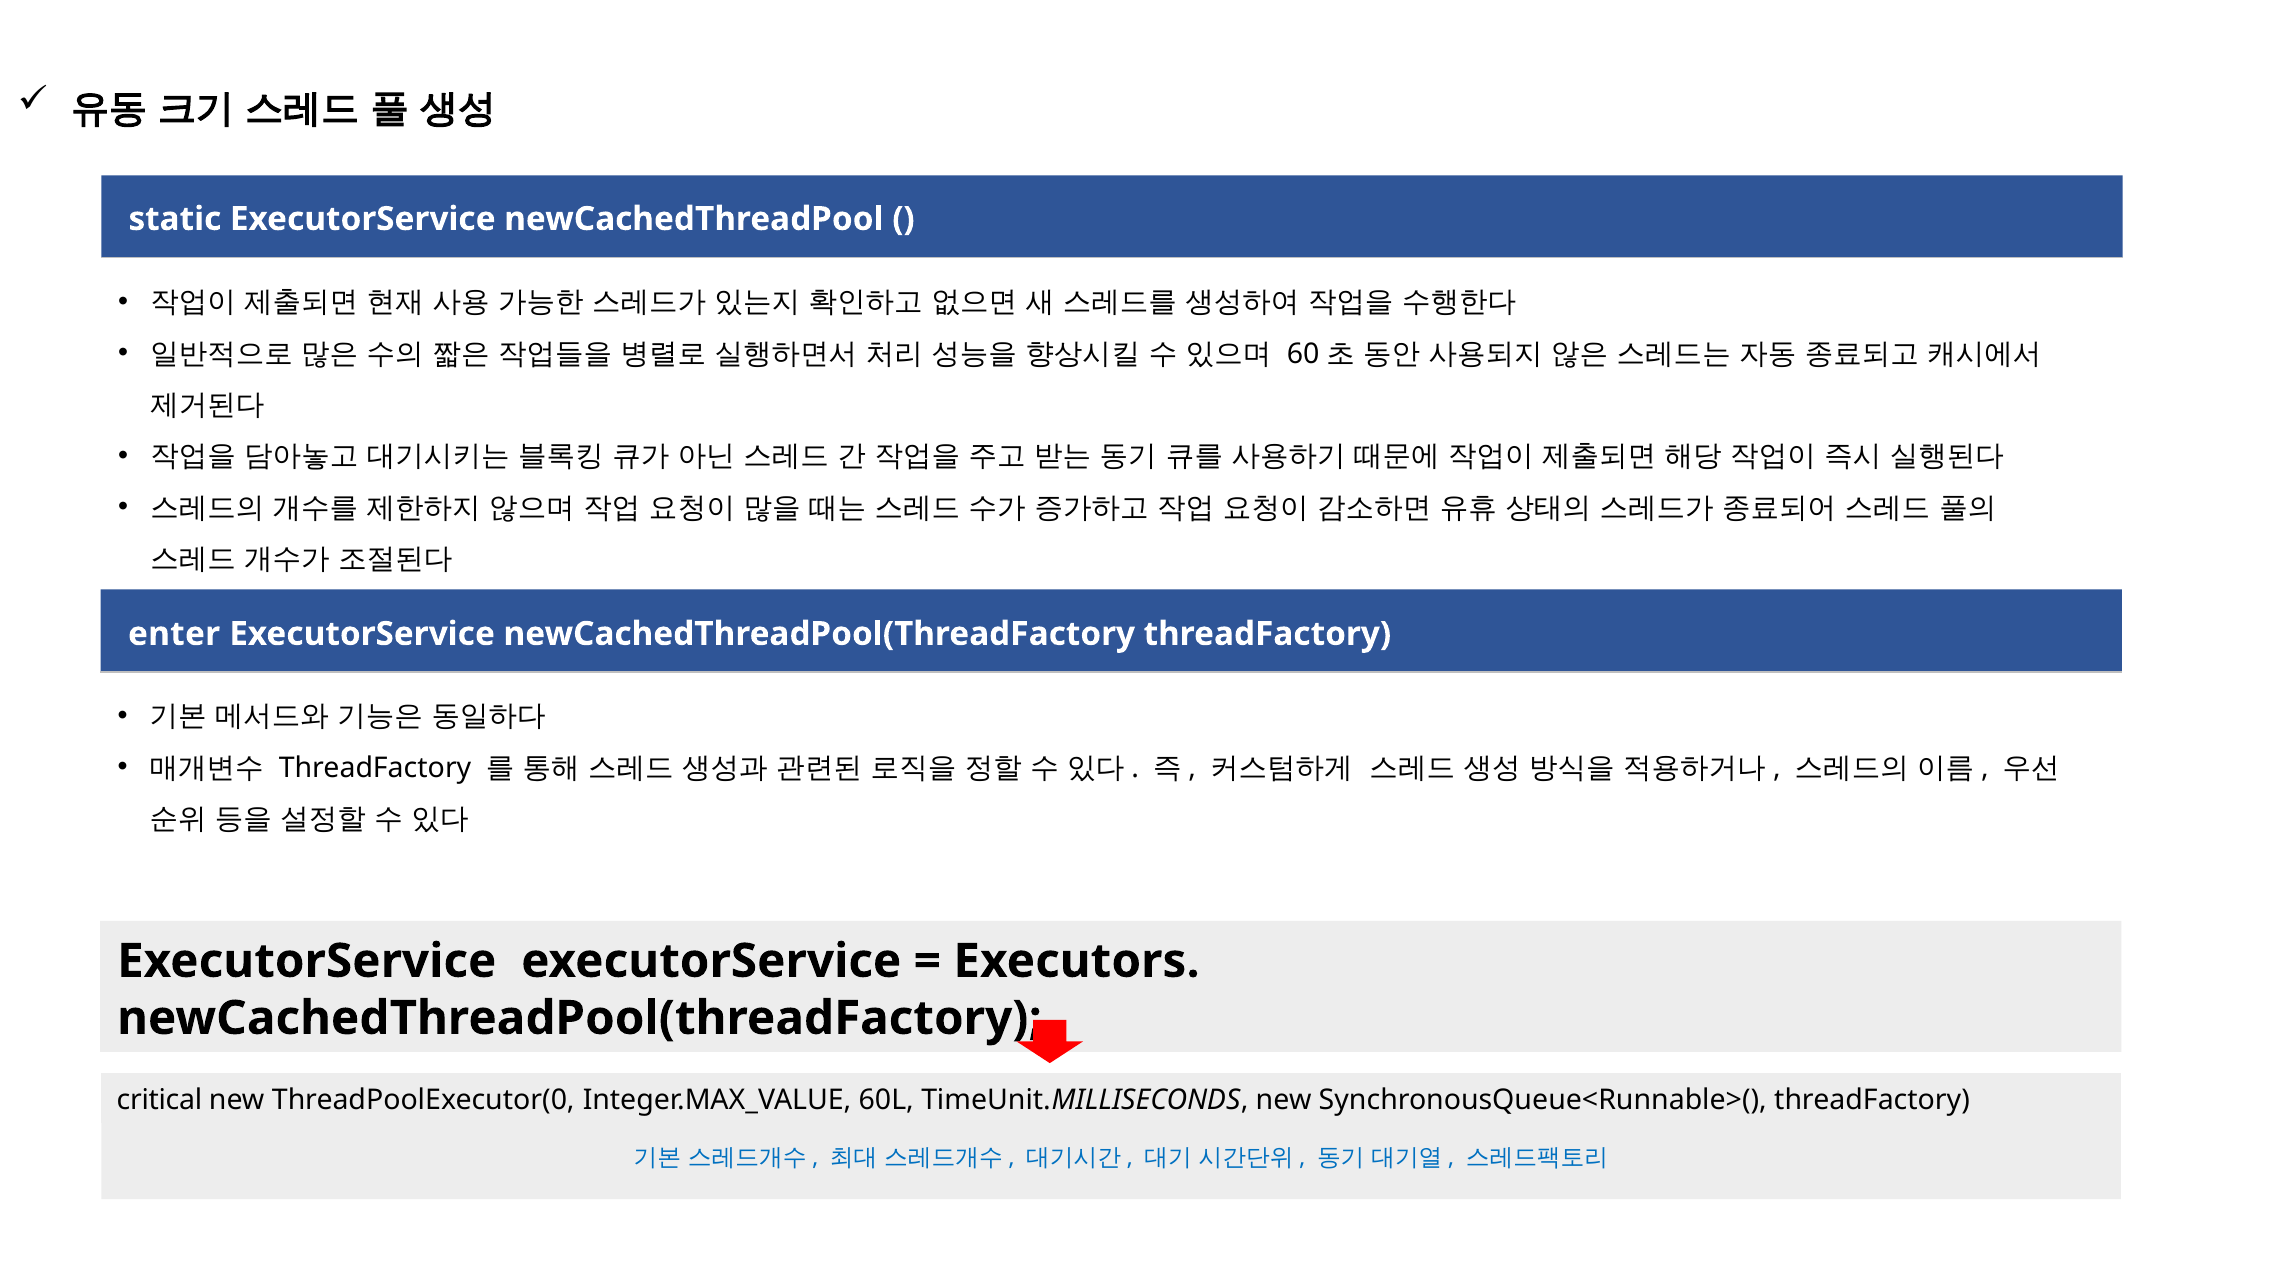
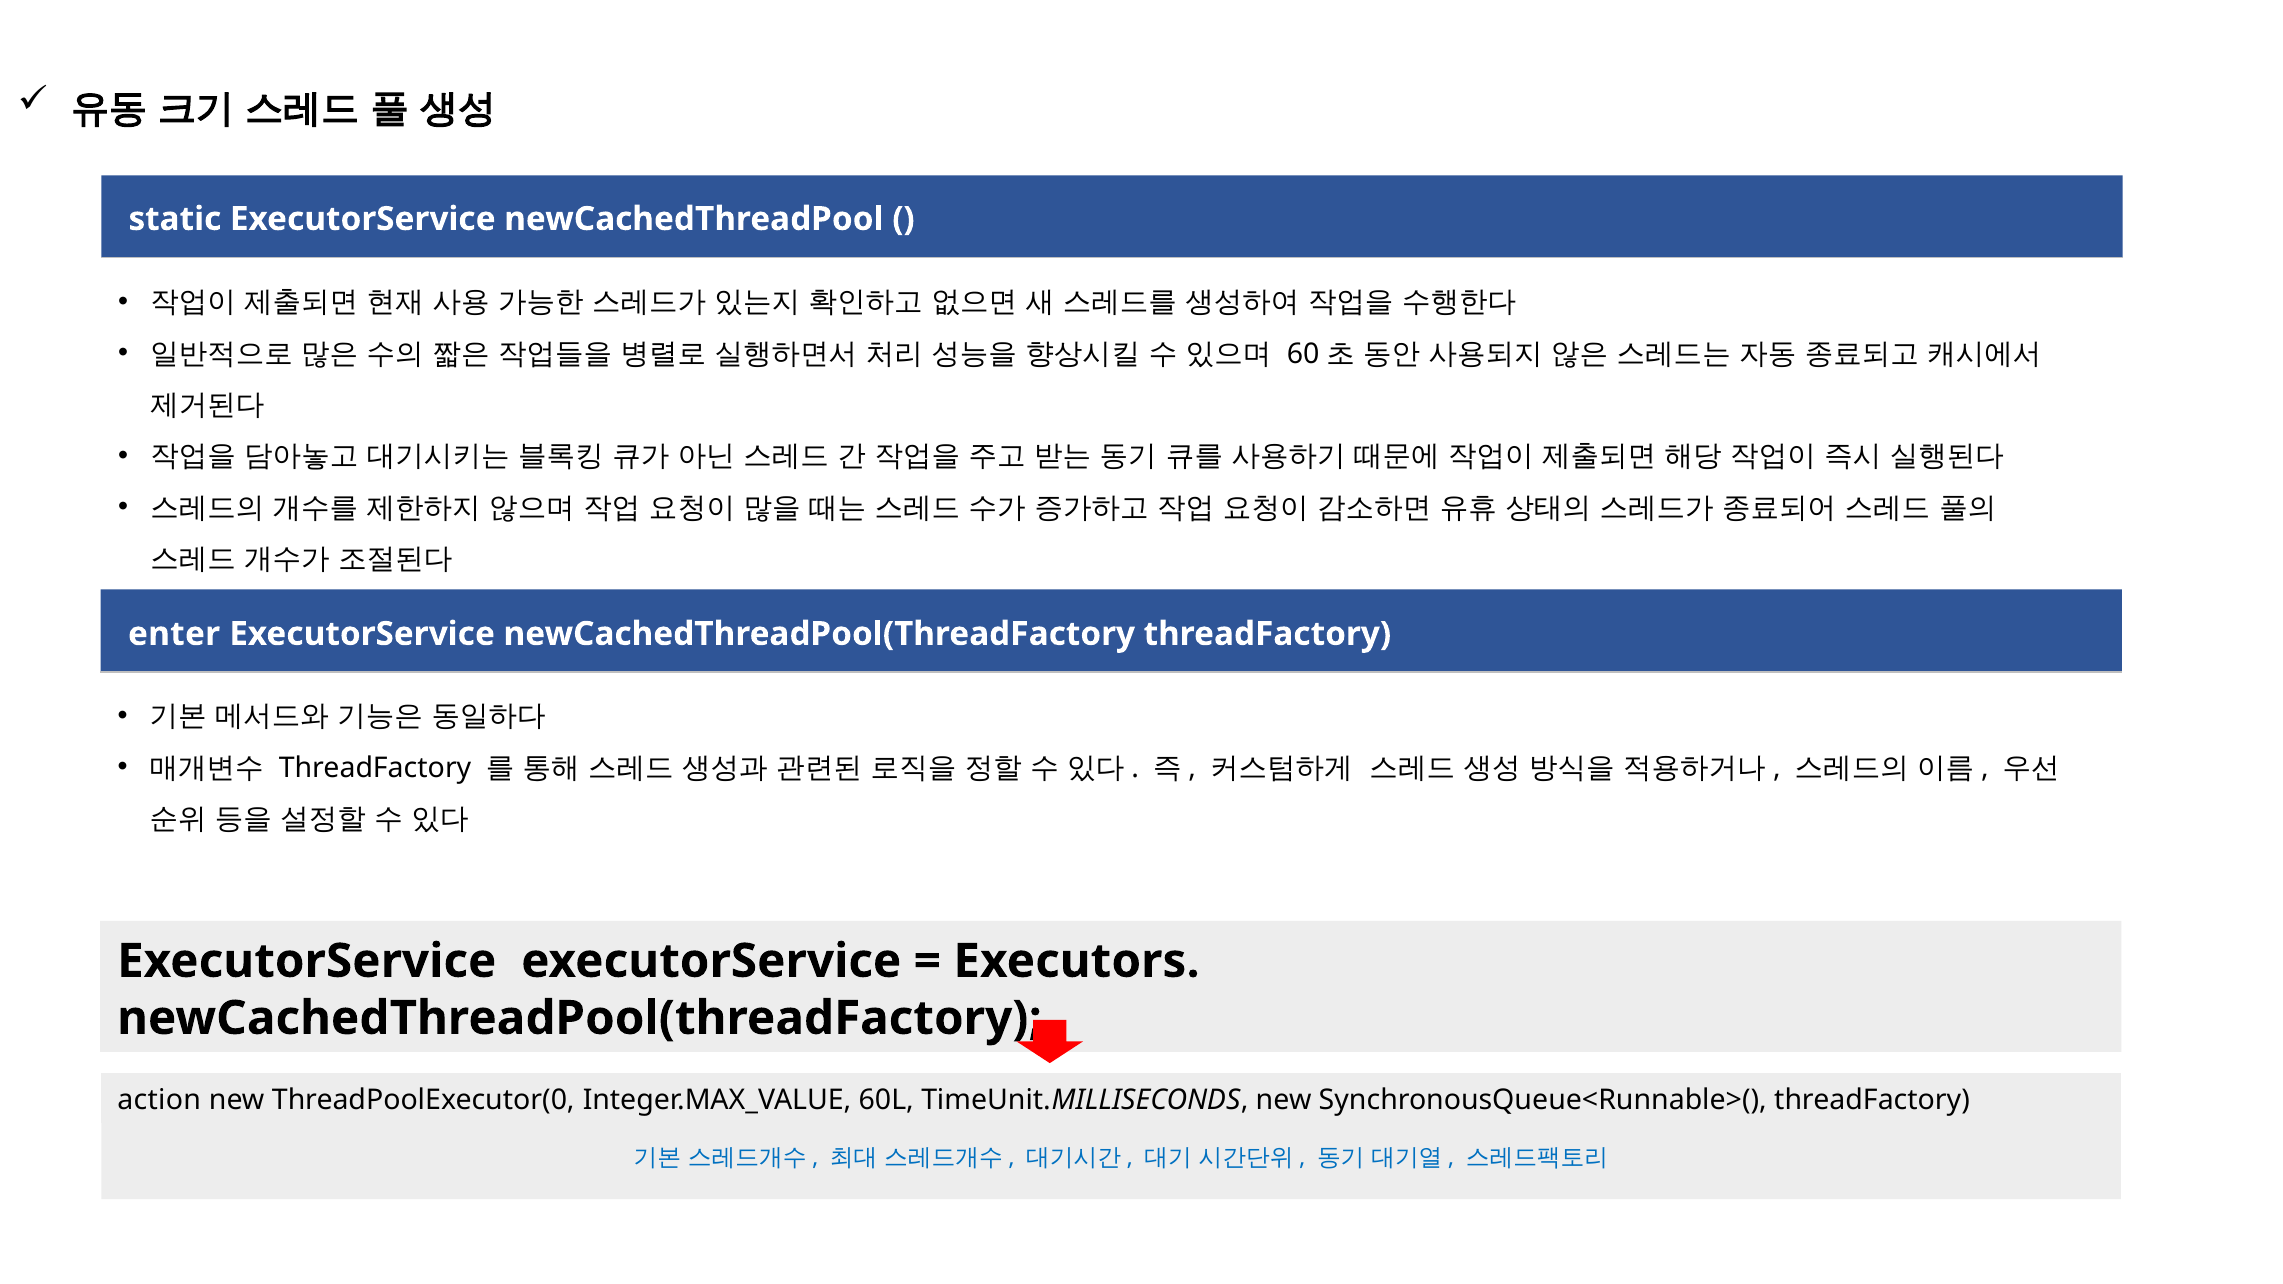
critical: critical -> action (159, 1100)
